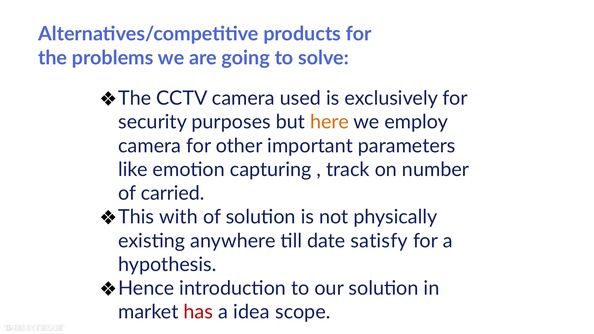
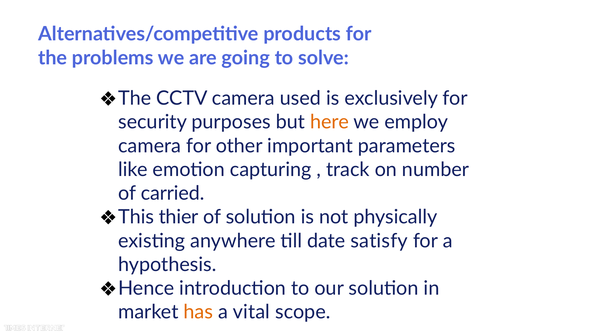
with: with -> thier (179, 217)
has colour: red -> orange (198, 312)
idea: idea -> vital (251, 312)
